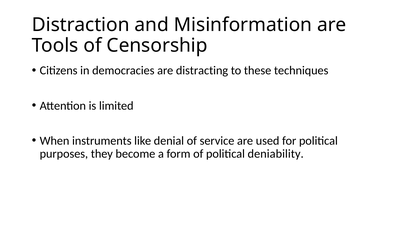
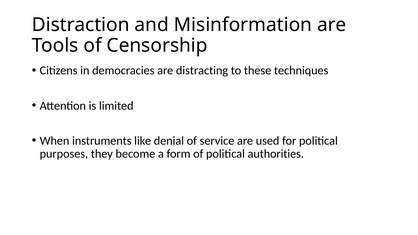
deniability: deniability -> authorities (276, 154)
